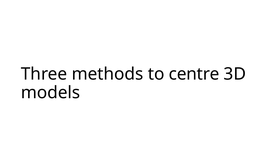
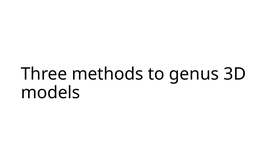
centre: centre -> genus (194, 74)
